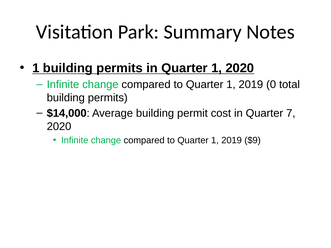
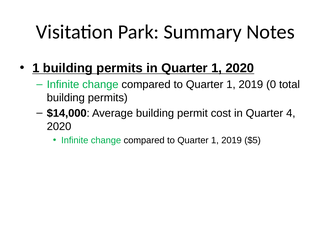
7: 7 -> 4 (291, 113)
$9: $9 -> $5 (253, 140)
